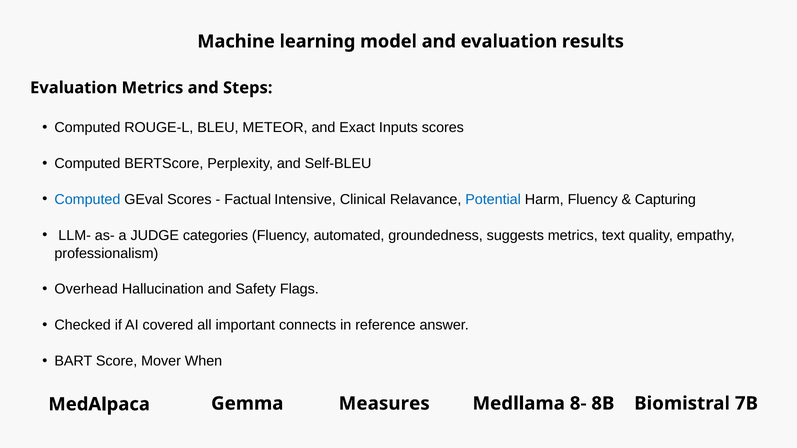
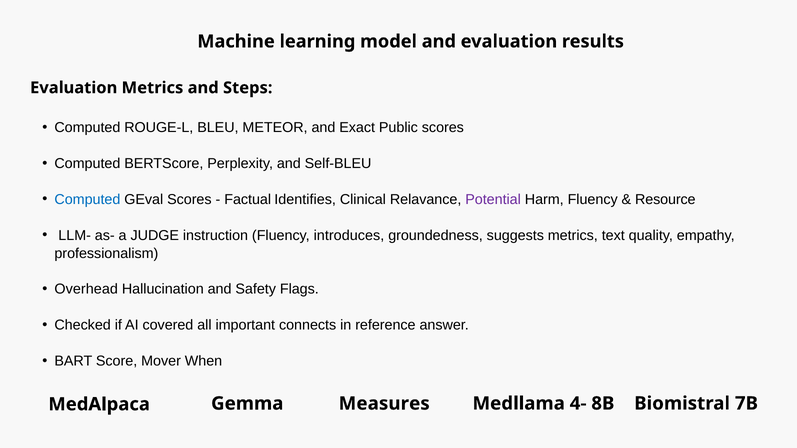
Inputs: Inputs -> Public (398, 128)
Intensive: Intensive -> Identifies (305, 200)
Potential colour: blue -> purple (493, 200)
Capturing: Capturing -> Resource (665, 200)
categories: categories -> instruction (215, 236)
automated: automated -> introduces (349, 236)
8-: 8- -> 4- (578, 404)
